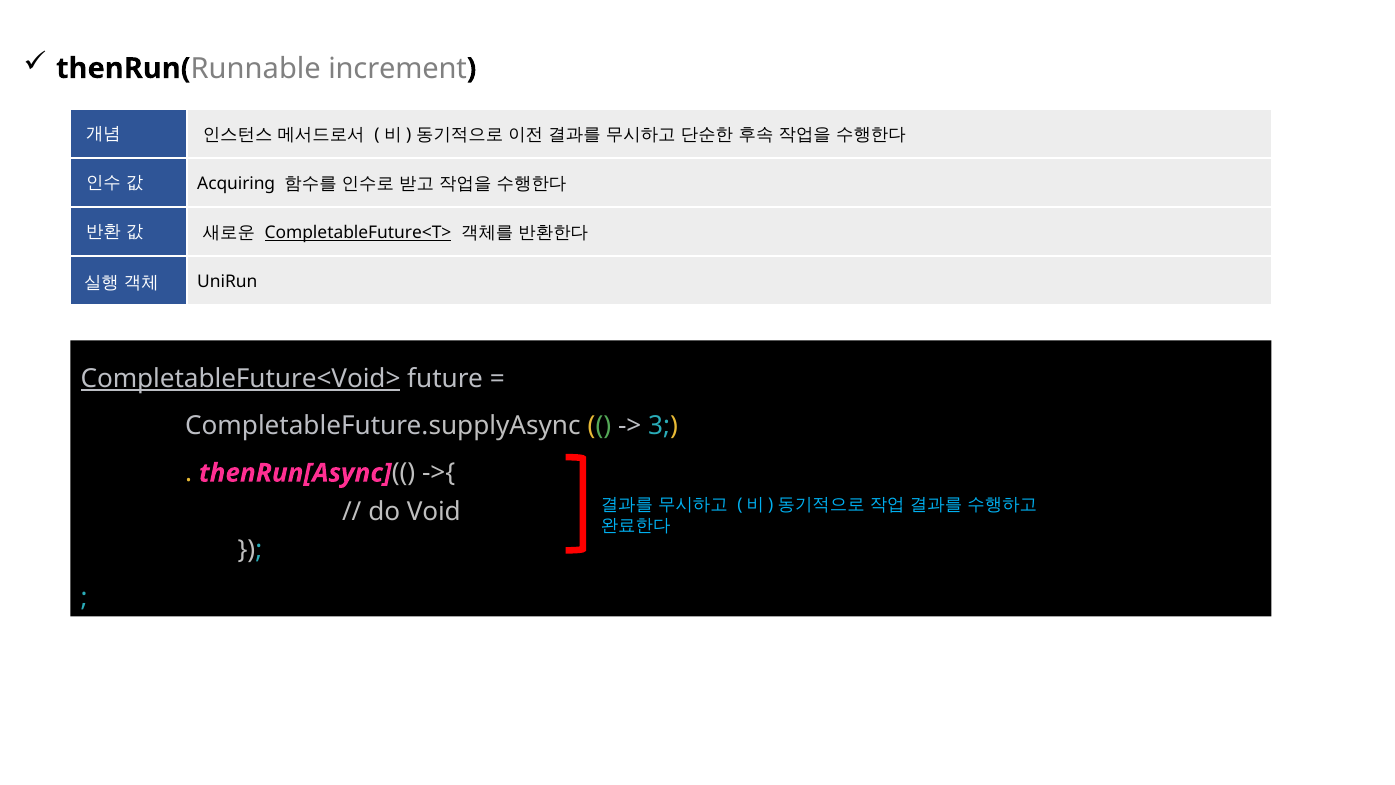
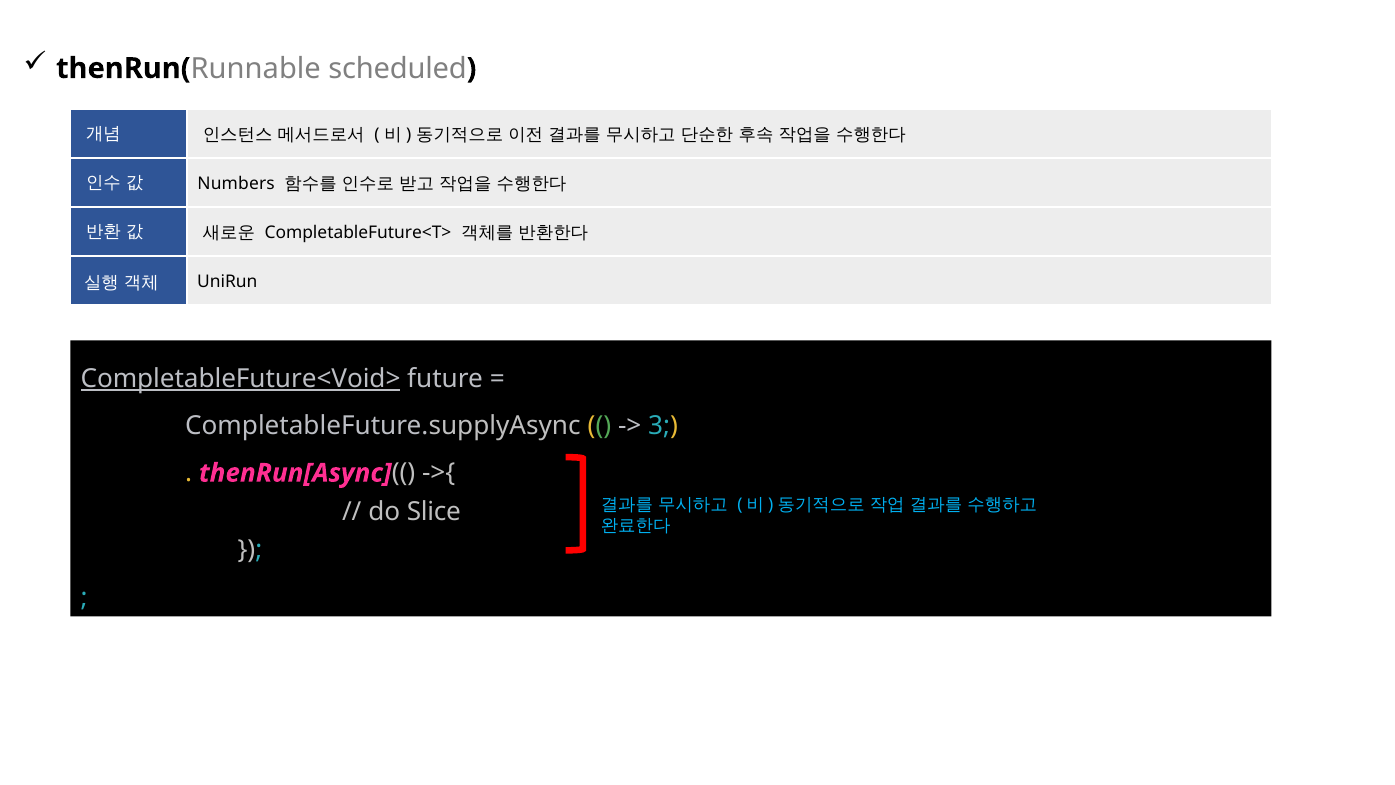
increment: increment -> scheduled (398, 68)
Acquiring: Acquiring -> Numbers (236, 184)
CompletableFuture<T> underline: present -> none (358, 233)
Void: Void -> Slice (434, 511)
